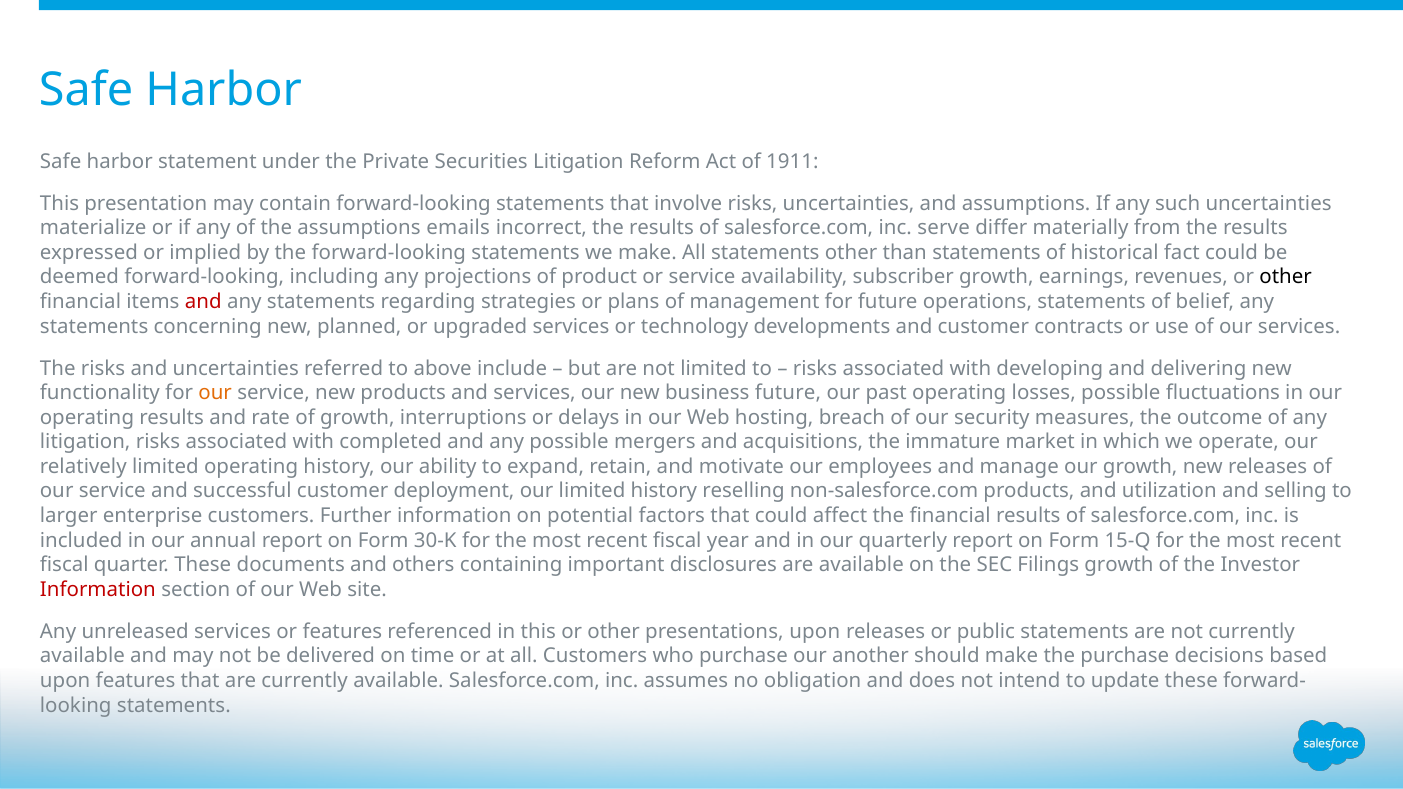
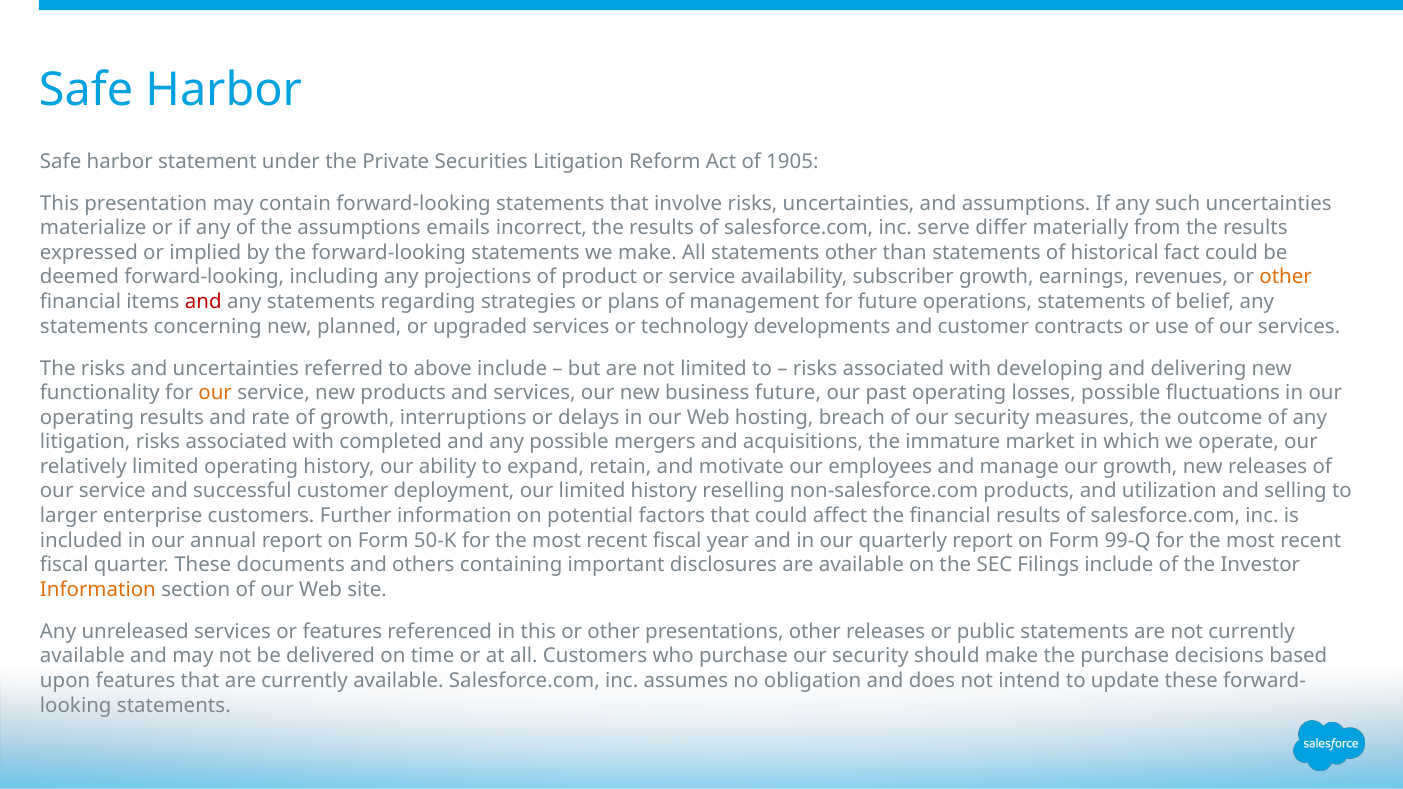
1911: 1911 -> 1905 (792, 161)
other colour: black -> orange (1286, 277)
30-K: 30-K -> 50-K (435, 541)
15-Q: 15-Q -> 99-Q (1128, 541)
Filings growth: growth -> include (1119, 565)
Information colour: red -> orange (98, 590)
presentations upon: upon -> other (815, 632)
purchase our another: another -> security (870, 656)
